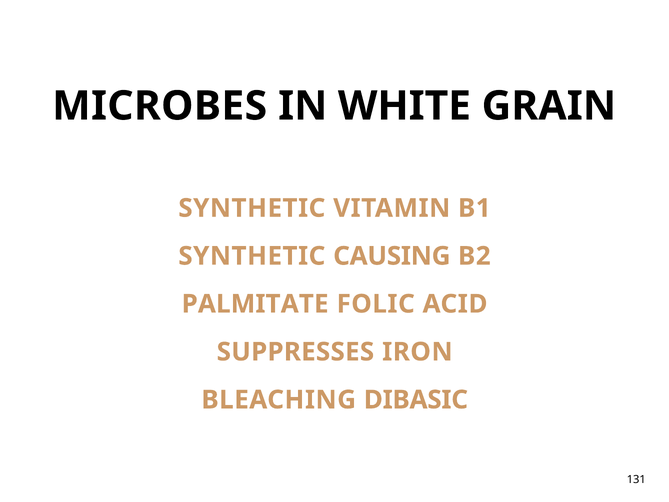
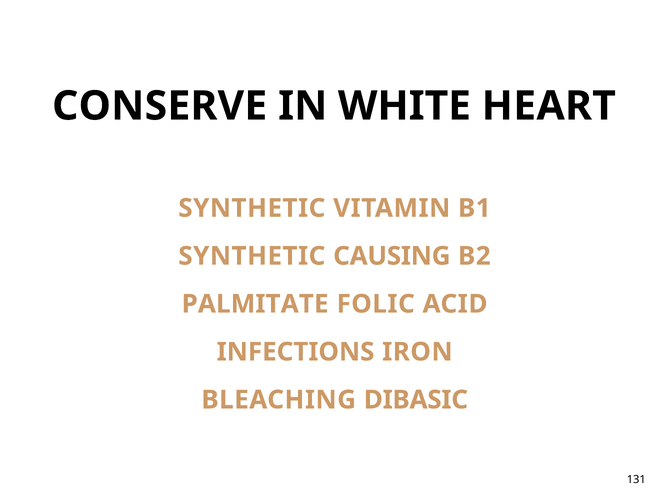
MICROBES: MICROBES -> CONSERVE (160, 106)
GRAIN: GRAIN -> HEART (549, 106)
SUPPRESSES: SUPPRESSES -> INFECTIONS (296, 352)
